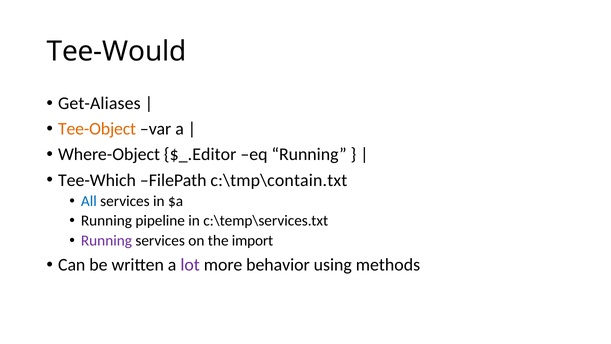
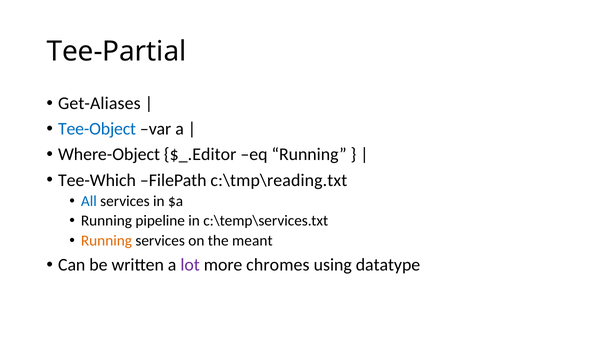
Tee-Would: Tee-Would -> Tee-Partial (117, 51)
Tee-Object colour: orange -> blue (97, 129)
c:\tmp\contain.txt: c:\tmp\contain.txt -> c:\tmp\reading.txt (279, 180)
Running colour: purple -> orange (106, 240)
import: import -> meant (252, 240)
behavior: behavior -> chromes (278, 265)
methods: methods -> datatype (388, 265)
